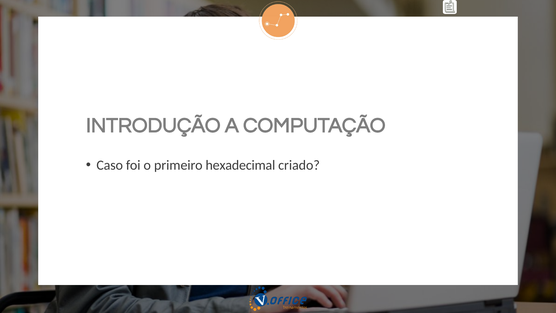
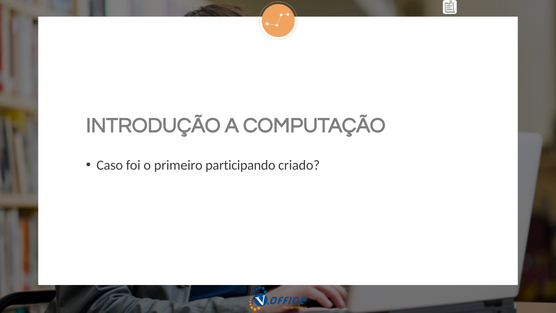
hexadecimal: hexadecimal -> participando (240, 165)
